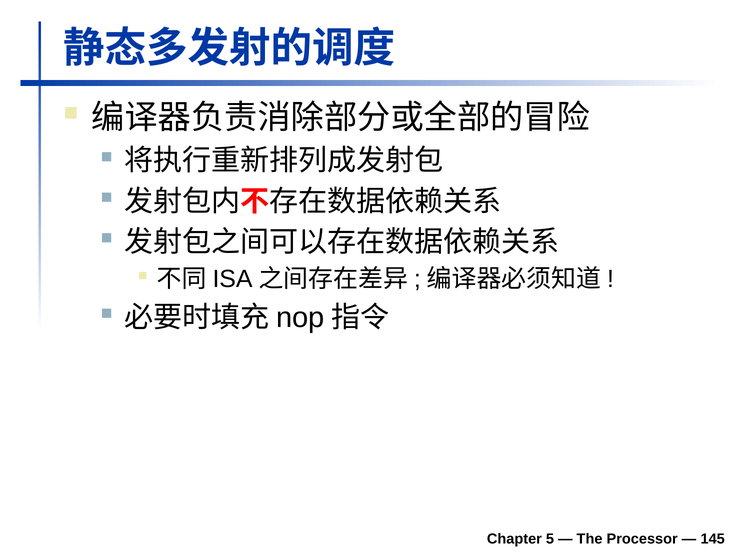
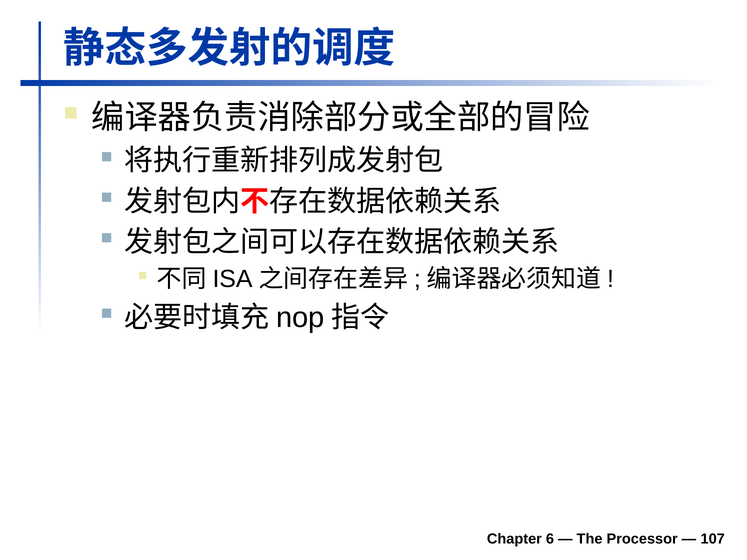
5: 5 -> 6 (550, 539)
145: 145 -> 107 (713, 539)
